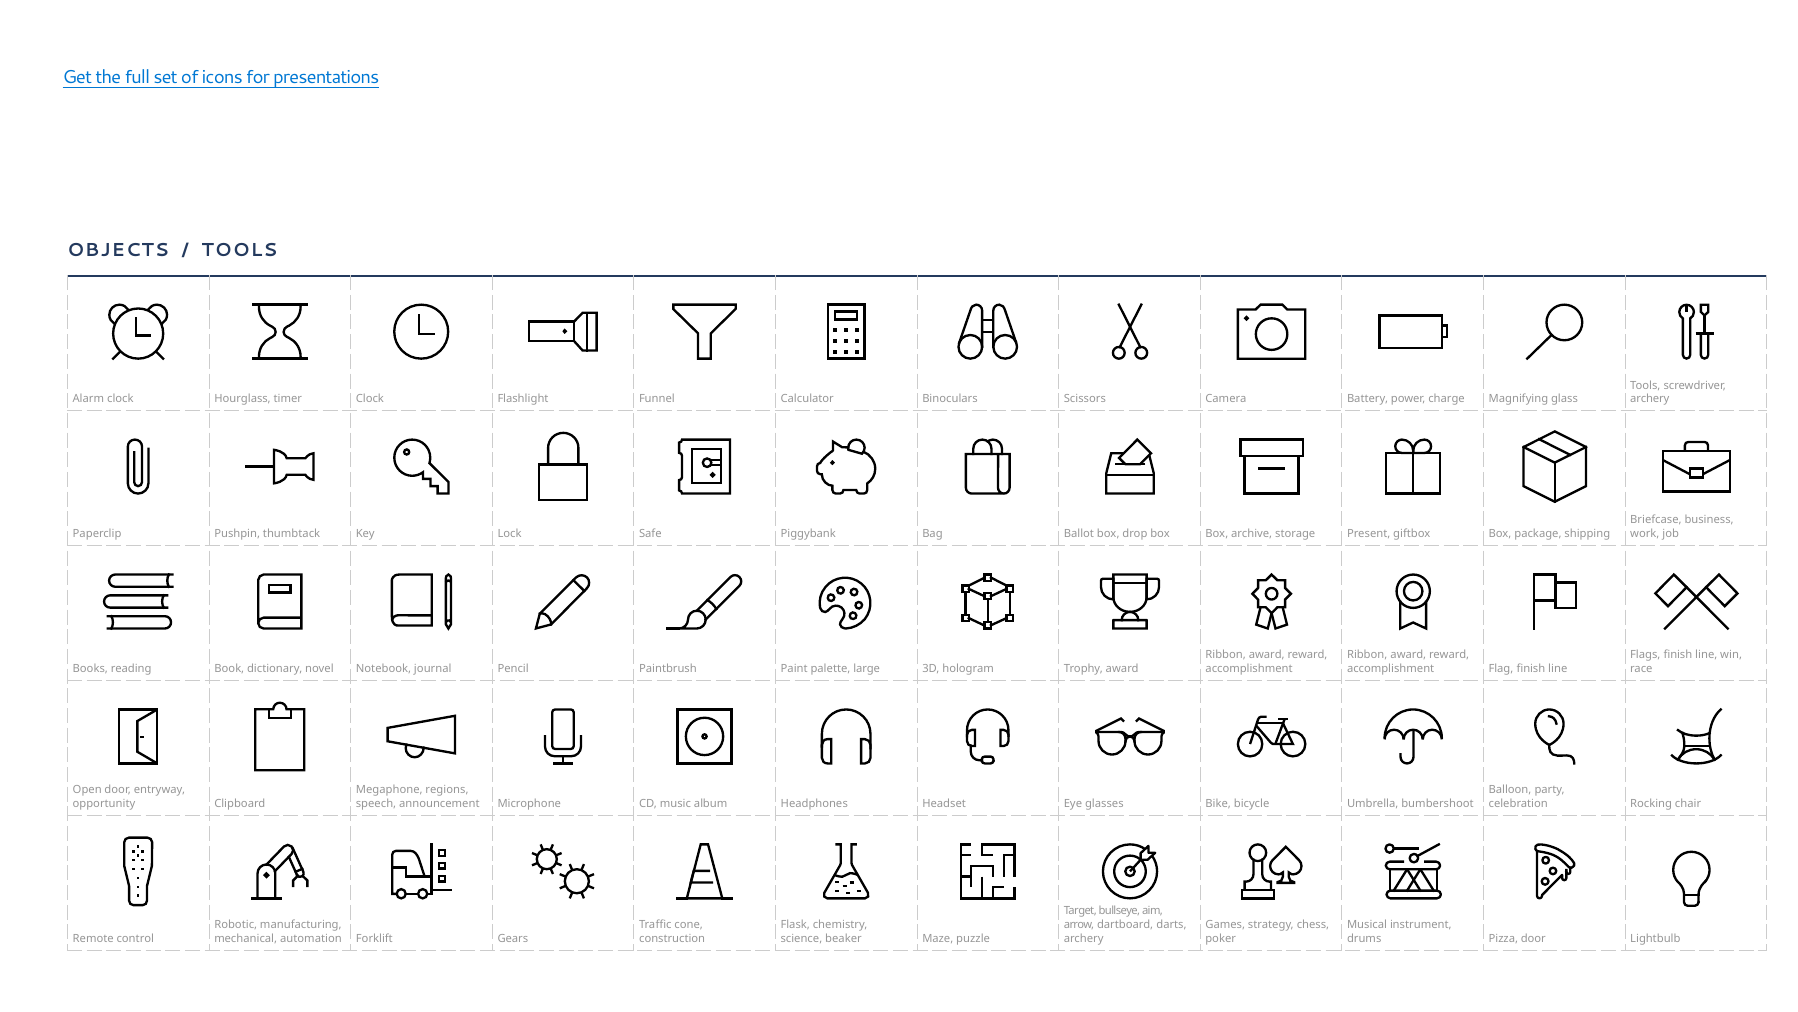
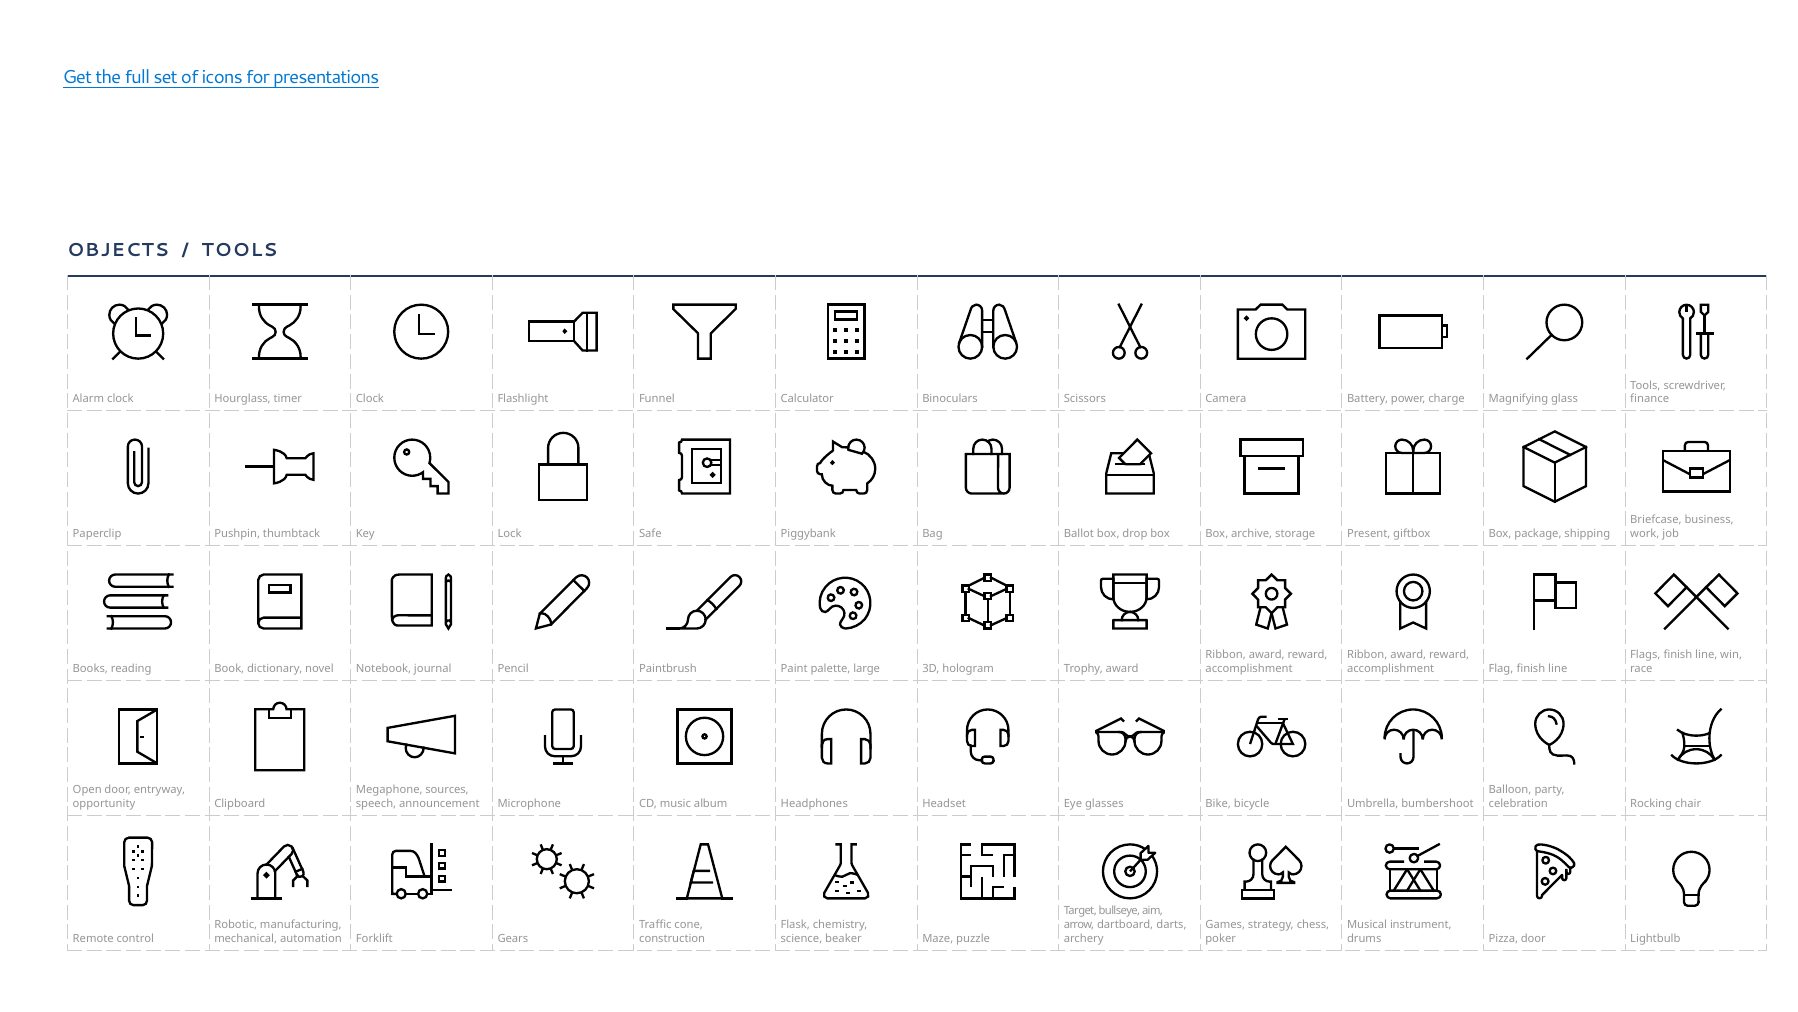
archery: archery -> finance (1650, 399)
regions: regions -> sources (447, 790)
